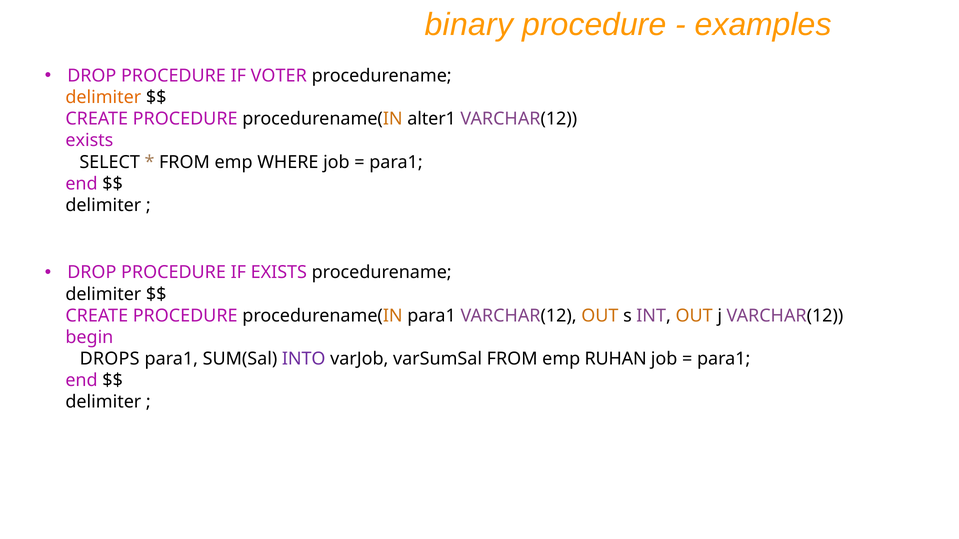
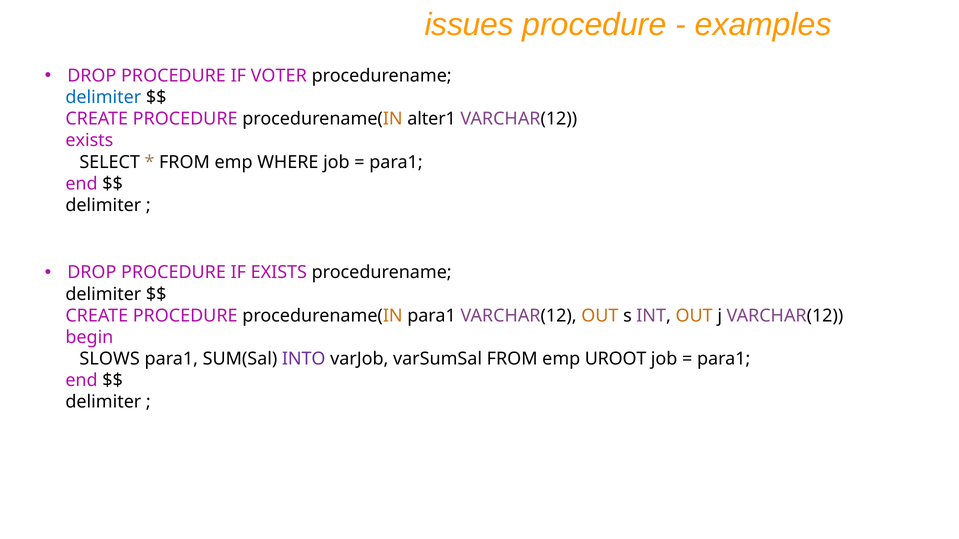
binary: binary -> issues (469, 25)
delimiter colour: orange -> blue (103, 98)
DROPS: DROPS -> SLOWS (110, 359)
RUHAN: RUHAN -> UROOT (616, 359)
